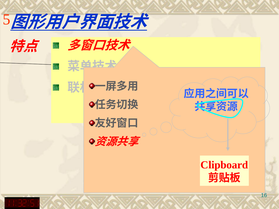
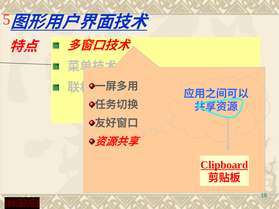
Clipboard underline: none -> present (224, 165)
